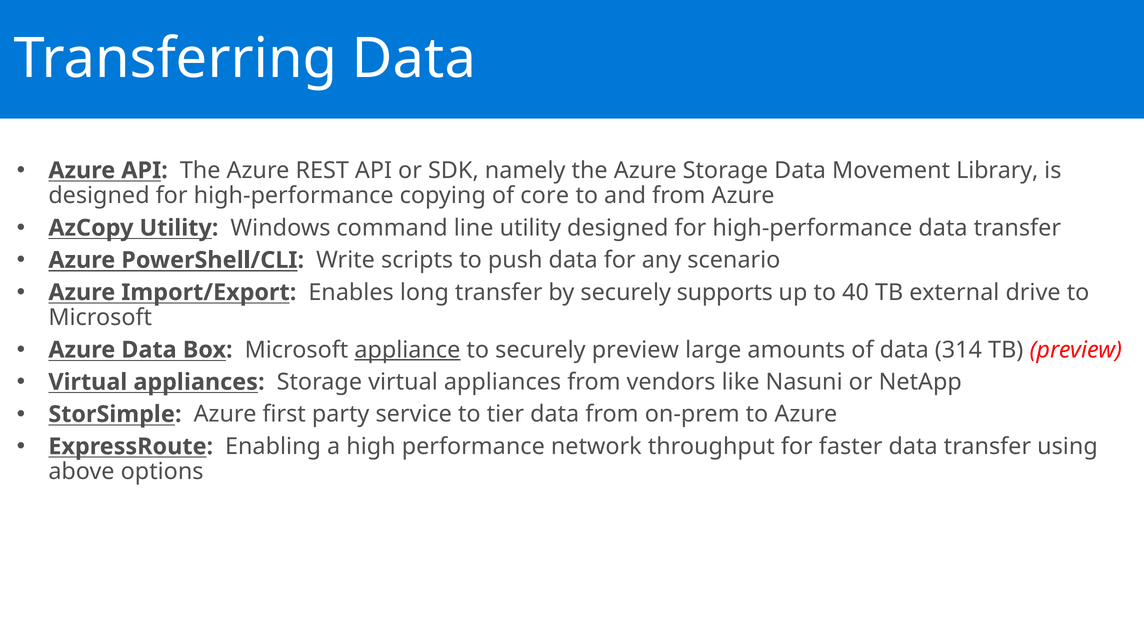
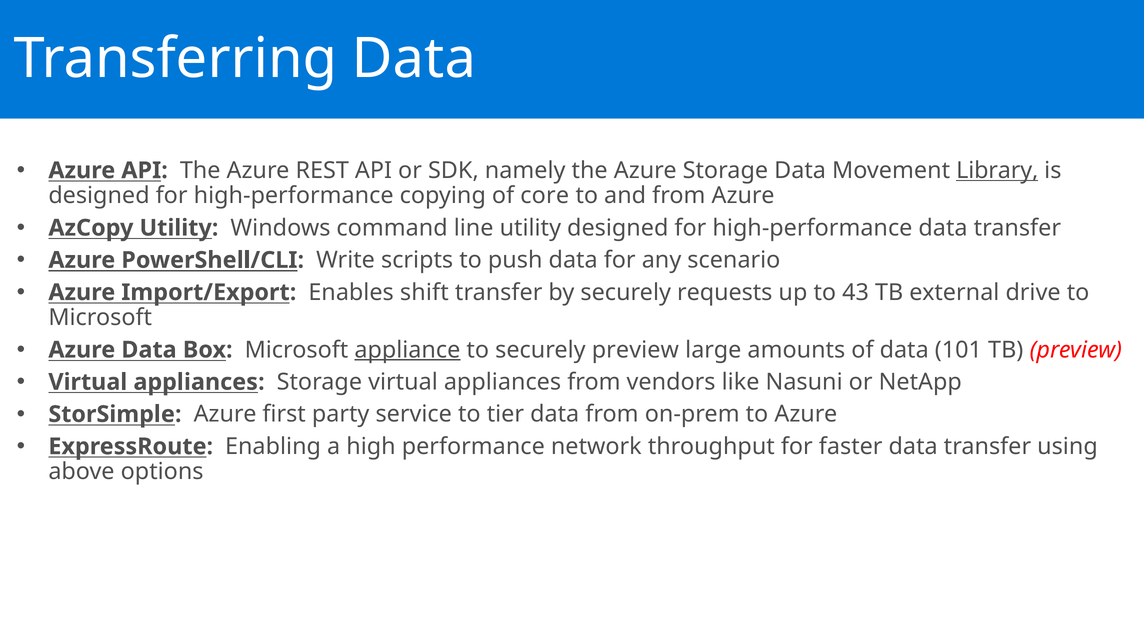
Library underline: none -> present (997, 171)
long: long -> shift (424, 293)
supports: supports -> requests (725, 293)
40: 40 -> 43 (856, 293)
314: 314 -> 101 (958, 350)
